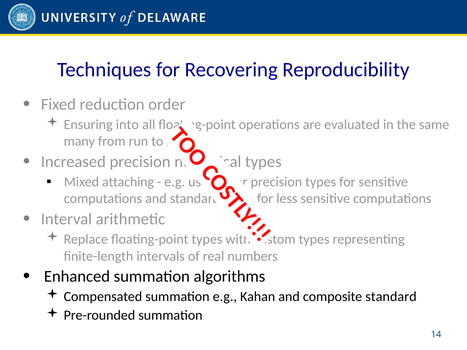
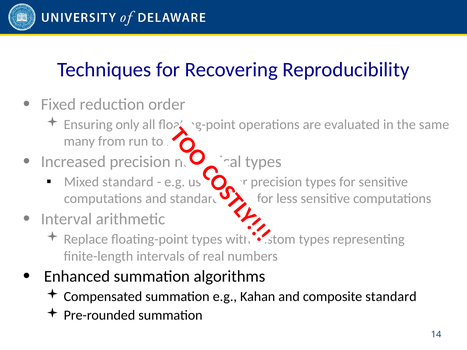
into: into -> only (127, 125)
Mixed attaching: attaching -> standard (128, 182)
